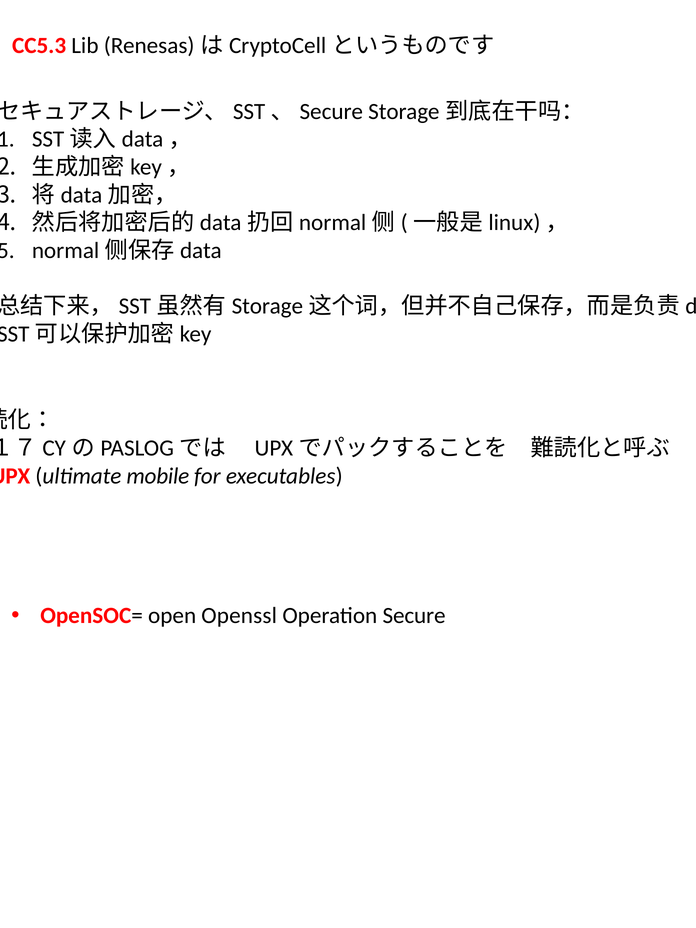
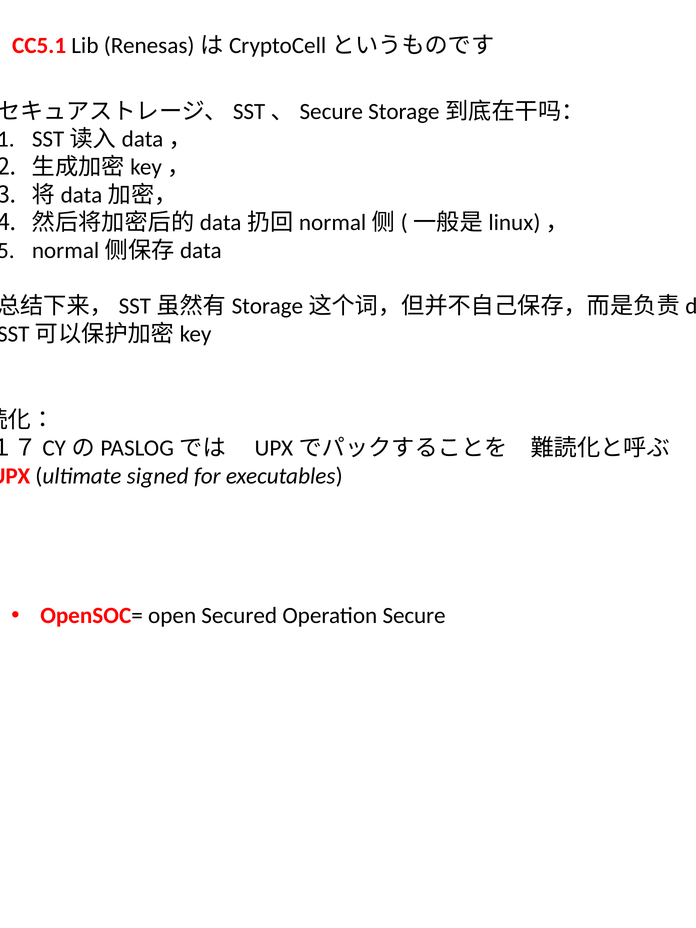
CC5.3: CC5.3 -> CC5.1 (39, 46)
mobile: mobile -> signed (158, 476)
Openssl: Openssl -> Secured (239, 616)
